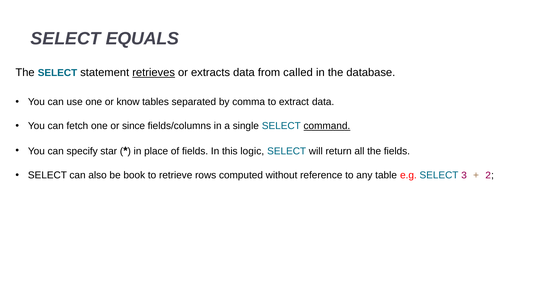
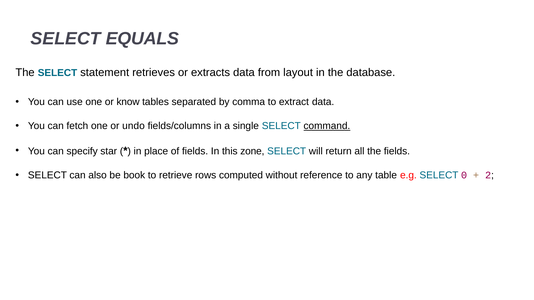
retrieves underline: present -> none (154, 73)
called: called -> layout (298, 73)
since: since -> undo (133, 126)
logic: logic -> zone (252, 151)
3: 3 -> 0 (464, 176)
